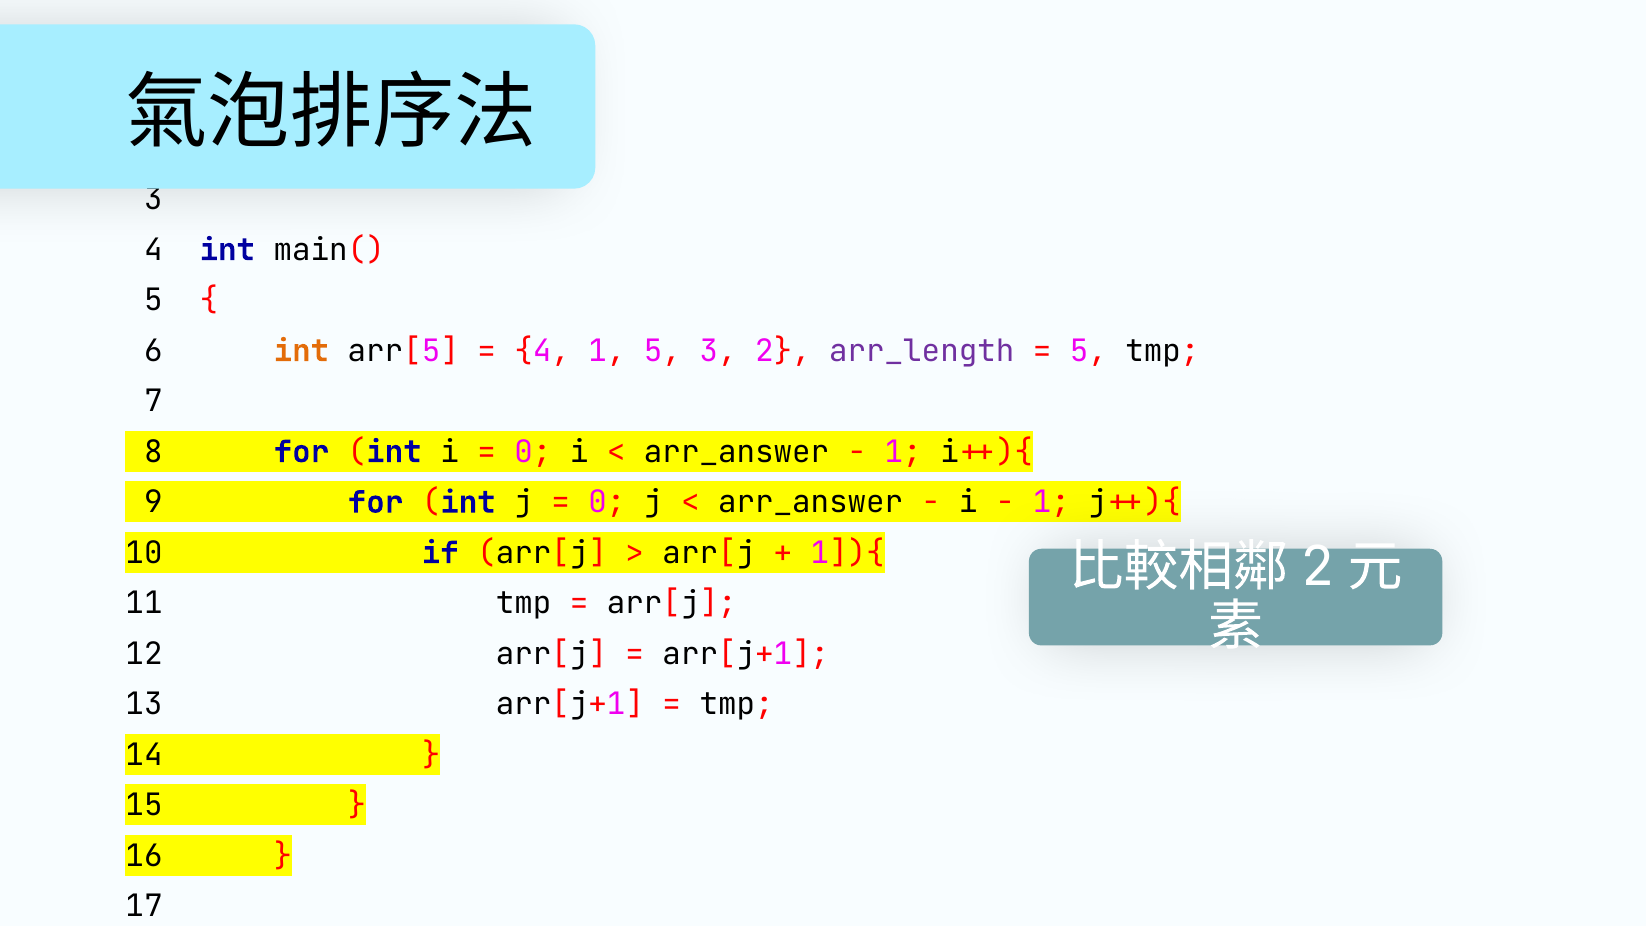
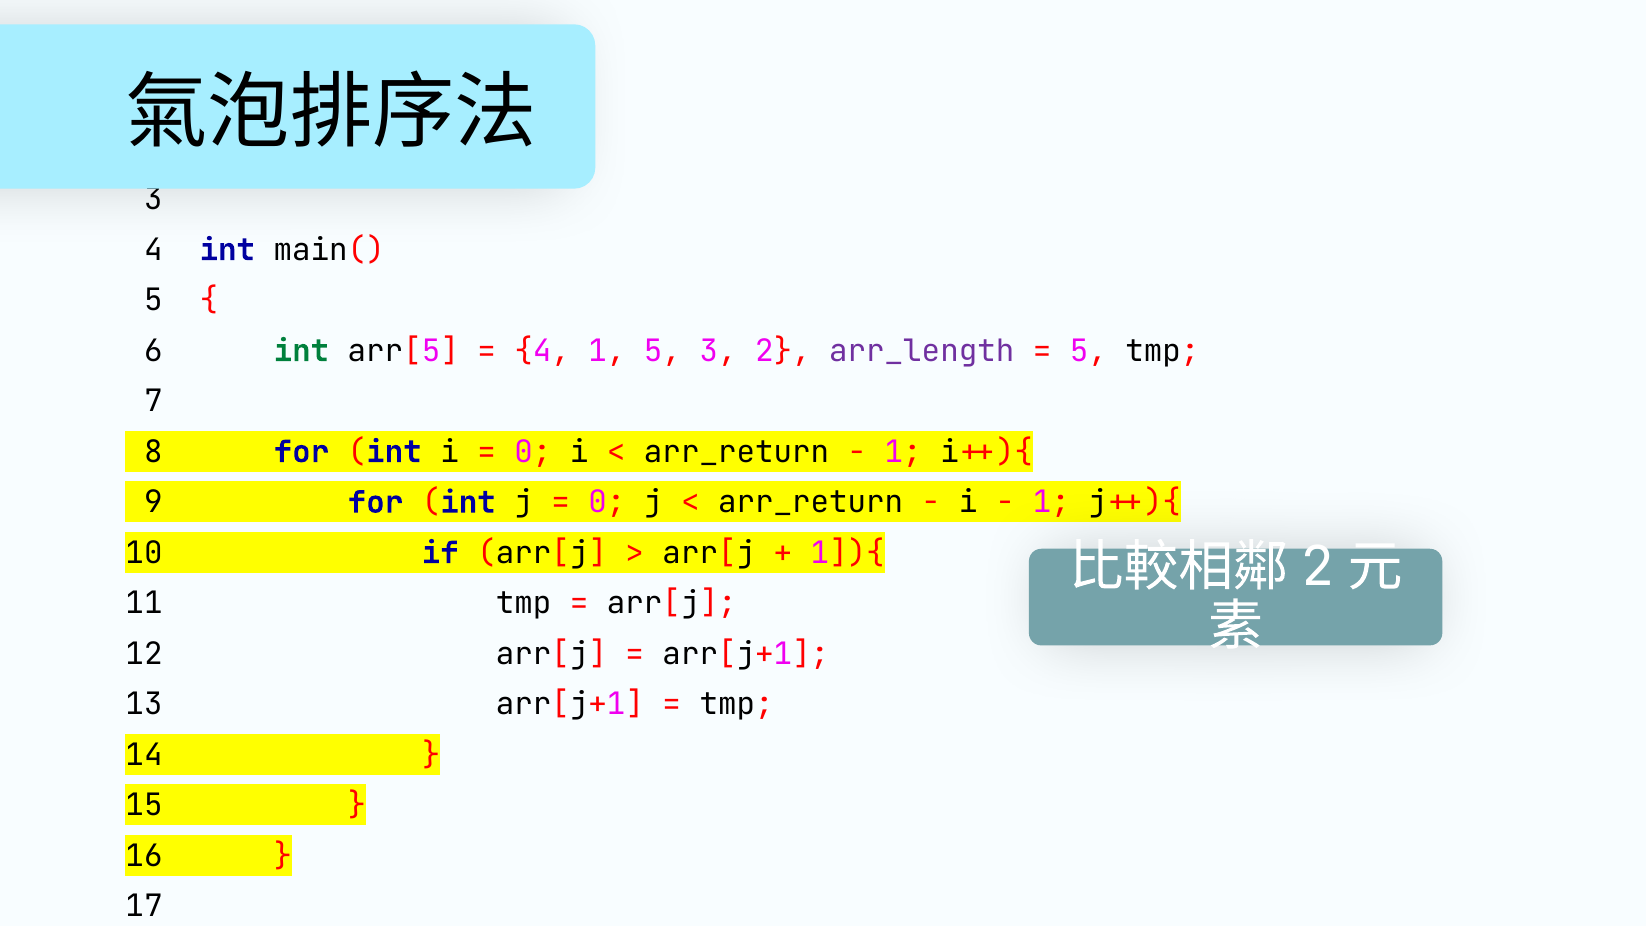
int colour: orange -> green (301, 351)
arr_answer: arr_answer -> arr_return (737, 452)
arr_answer: arr_answer -> arr_return (811, 502)
